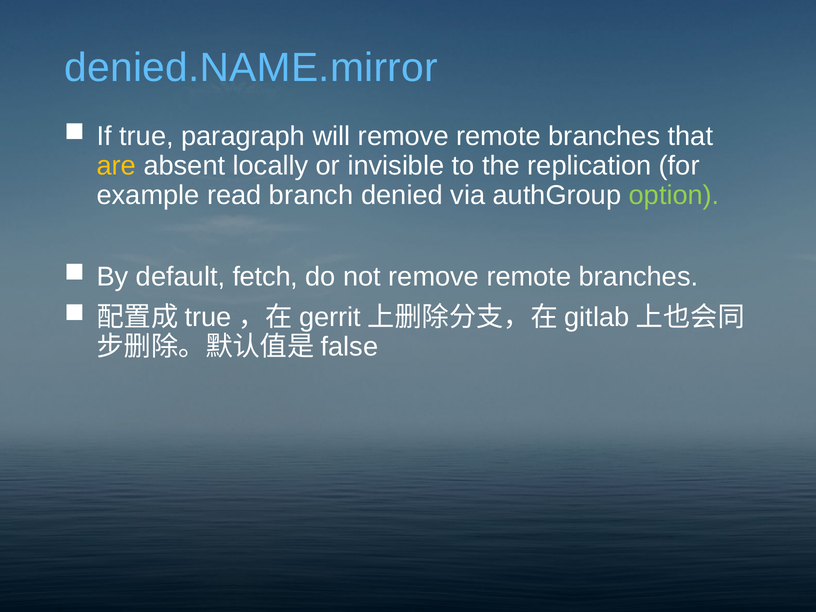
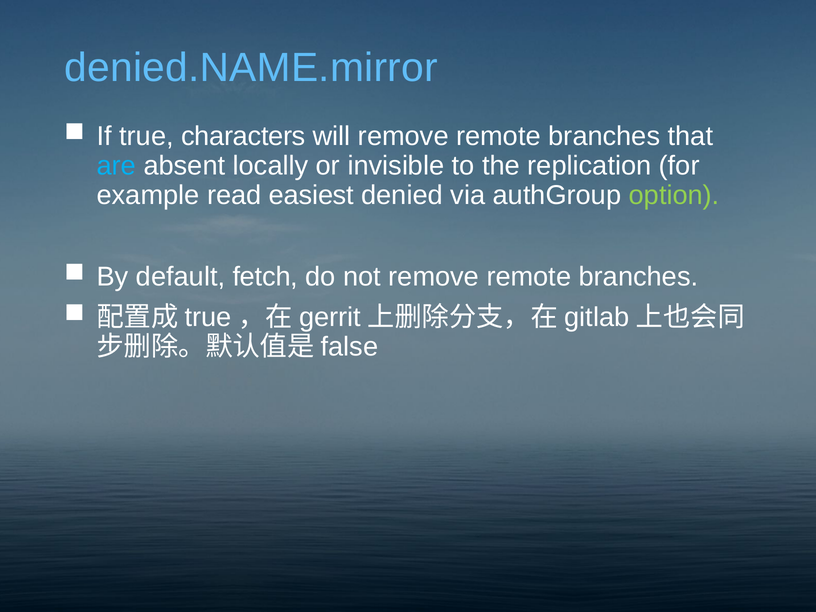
paragraph: paragraph -> characters (243, 136)
are colour: yellow -> light blue (116, 166)
branch: branch -> easiest (311, 195)
